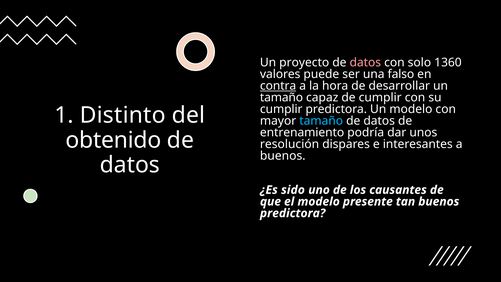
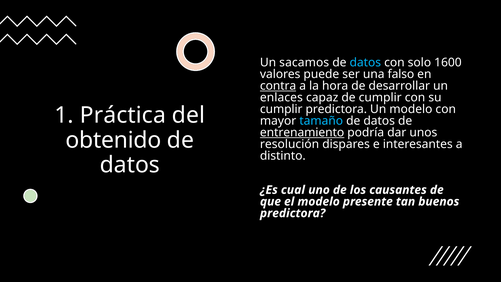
proyecto: proyecto -> sacamos (304, 63)
datos colour: pink -> light blue (365, 63)
1360: 1360 -> 1600 (448, 63)
tamaño: tamaño -> enlaces (281, 98)
Distinto: Distinto -> Práctica (123, 115)
entrenamiento underline: none -> present (302, 132)
buenos: buenos -> distinto (283, 156)
sido: sido -> cual (293, 190)
